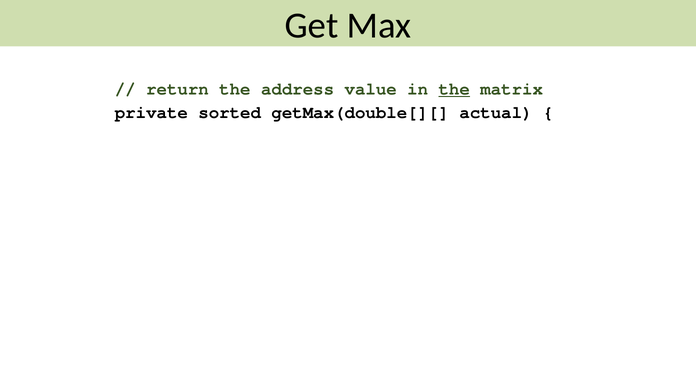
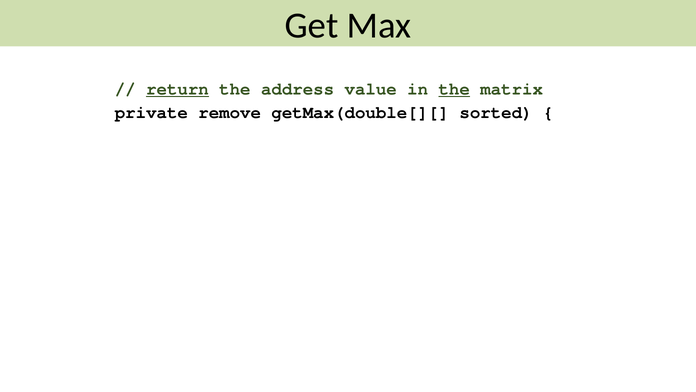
return underline: none -> present (177, 89)
sorted: sorted -> remove (230, 112)
actual: actual -> sorted (496, 112)
